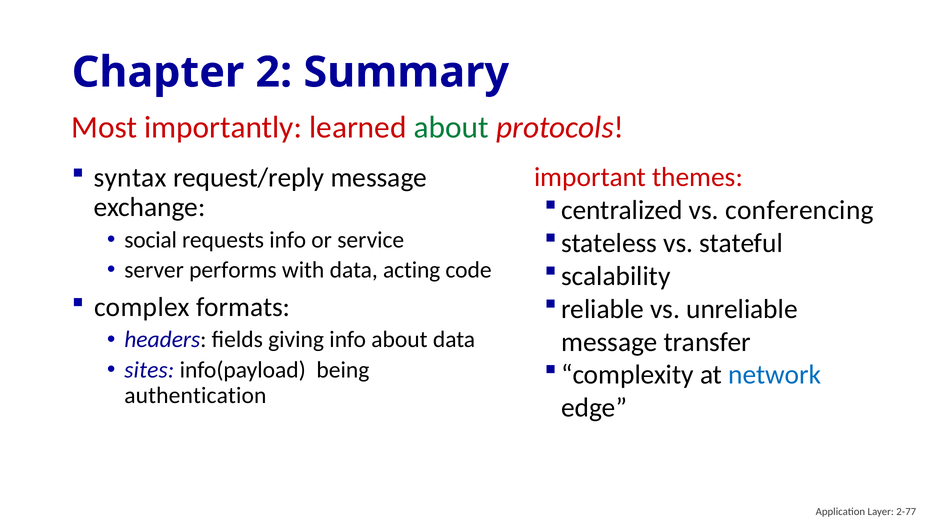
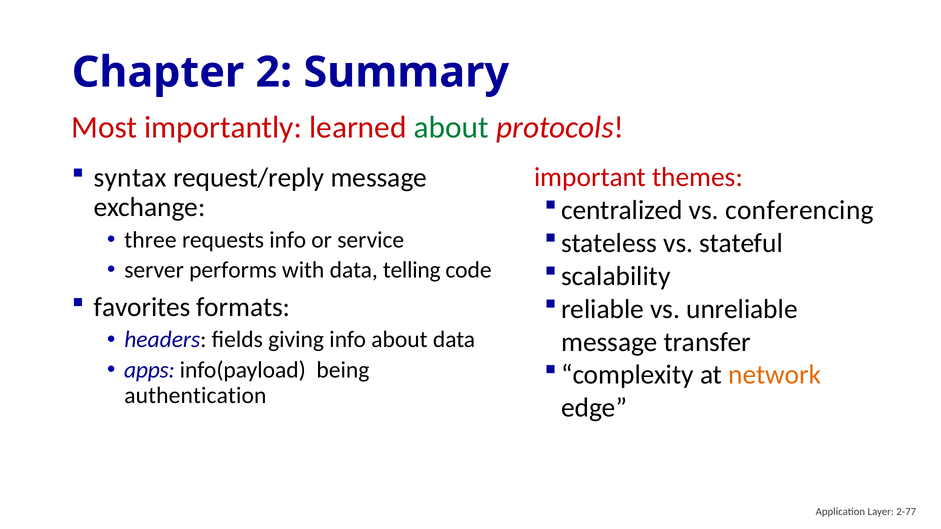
social: social -> three (150, 240)
acting: acting -> telling (412, 270)
complex: complex -> favorites (142, 307)
sites: sites -> apps (149, 370)
network colour: blue -> orange (775, 375)
